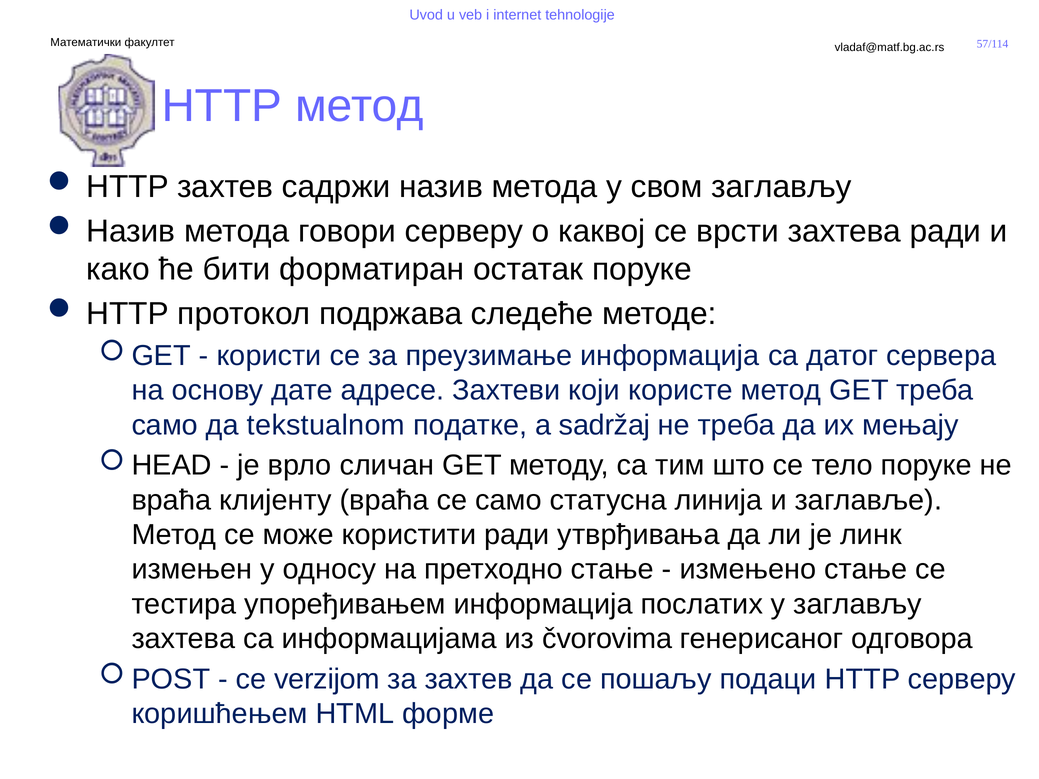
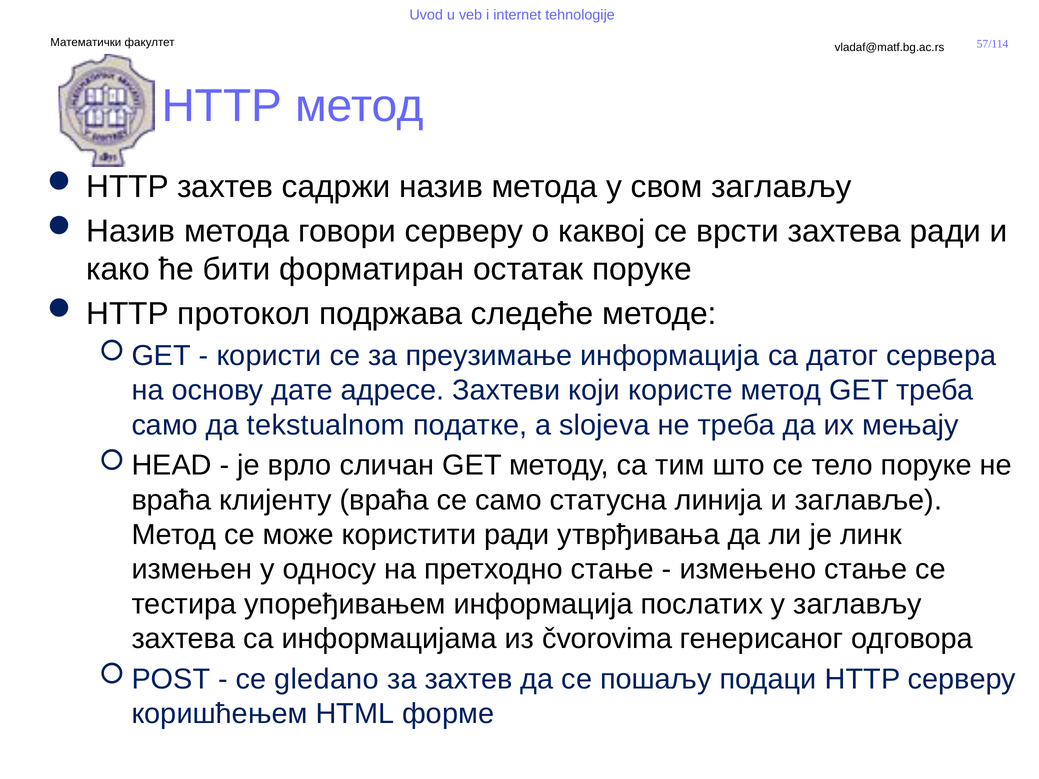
sadržaj: sadržaj -> slojeva (604, 425)
verzijom: verzijom -> gledano (327, 679)
